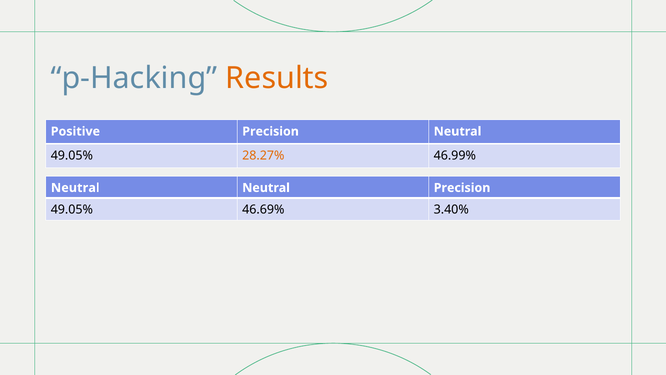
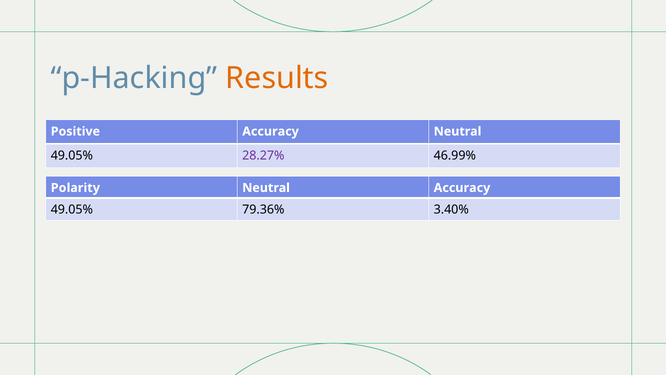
Positive Precision: Precision -> Accuracy (271, 131)
28.27% colour: orange -> purple (263, 155)
Neutral: Neutral -> Polarity (75, 188)
Neutral Precision: Precision -> Accuracy (462, 188)
46.69%: 46.69% -> 79.36% (263, 210)
